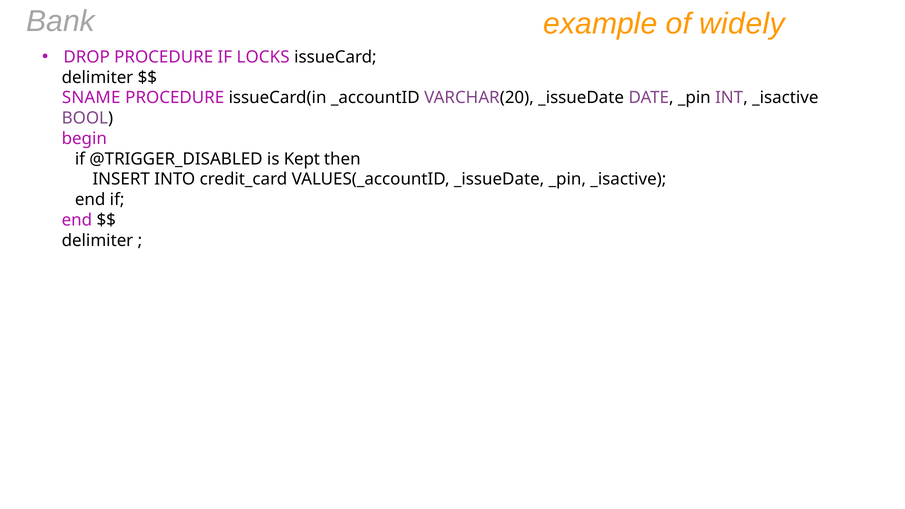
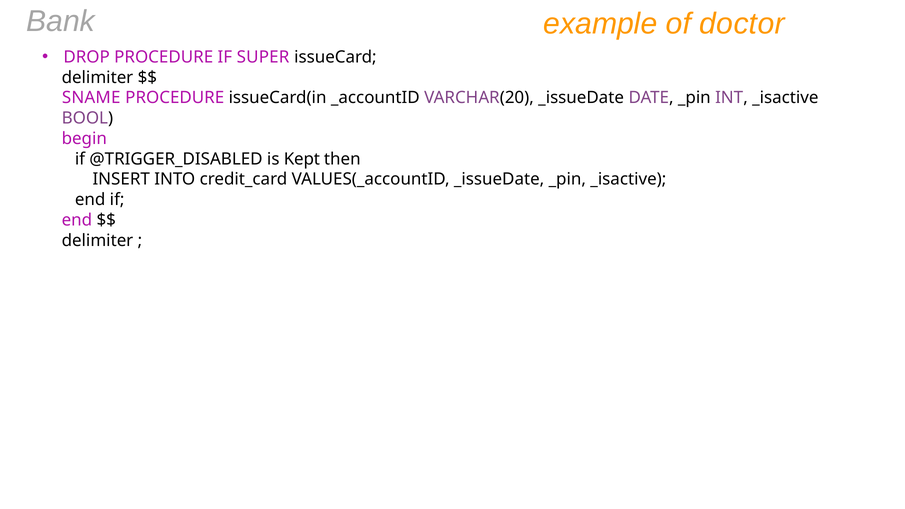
widely: widely -> doctor (742, 24)
LOCKS: LOCKS -> SUPER (263, 57)
